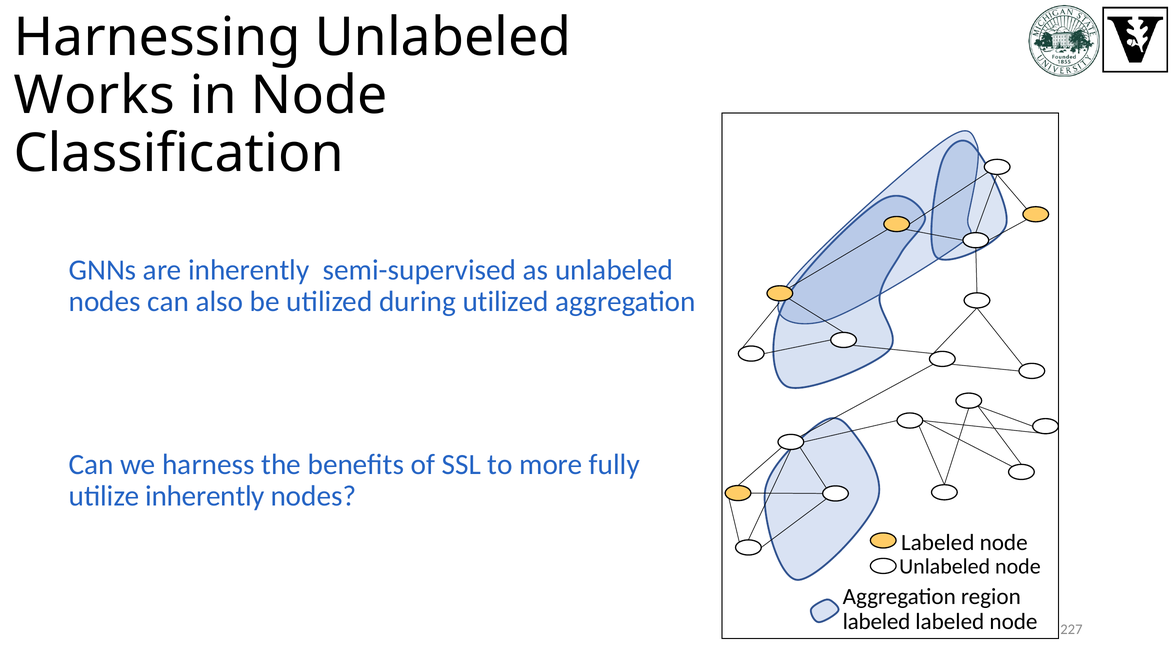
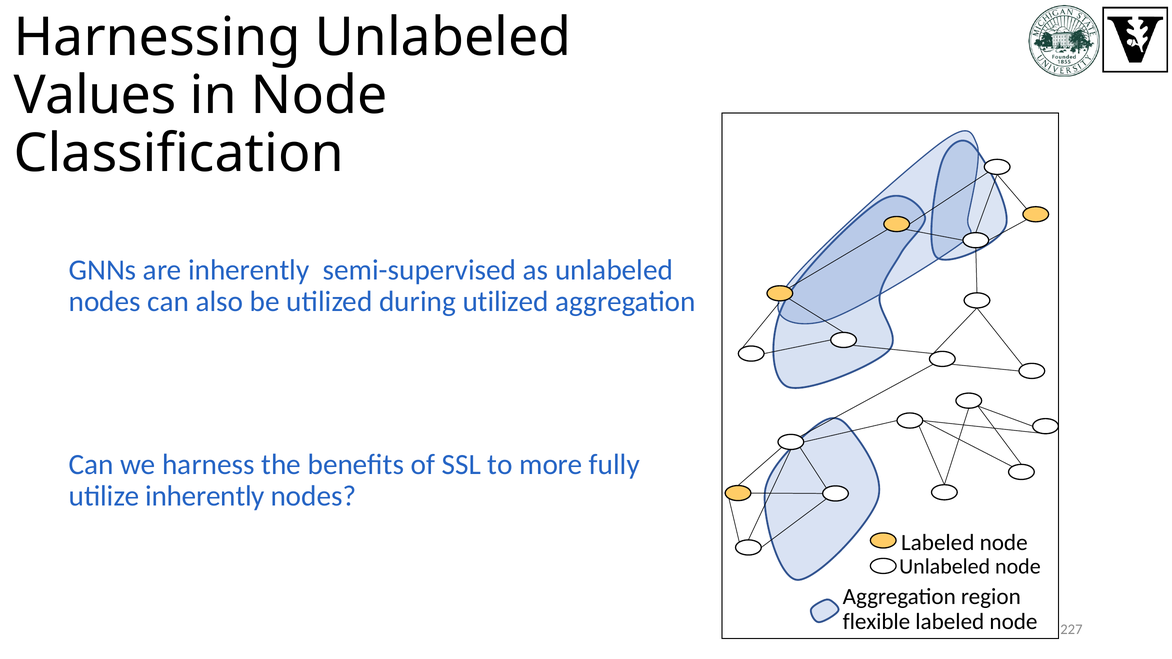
Works: Works -> Values (95, 95)
labeled: labeled -> flexible (876, 622)
